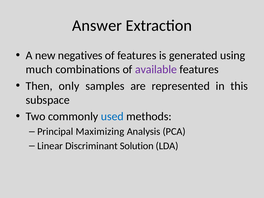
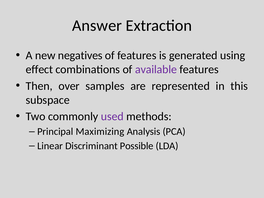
much: much -> effect (39, 69)
only: only -> over (69, 86)
used colour: blue -> purple (112, 116)
Solution: Solution -> Possible (137, 146)
